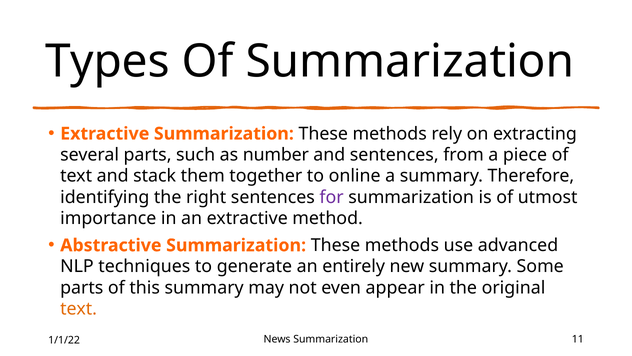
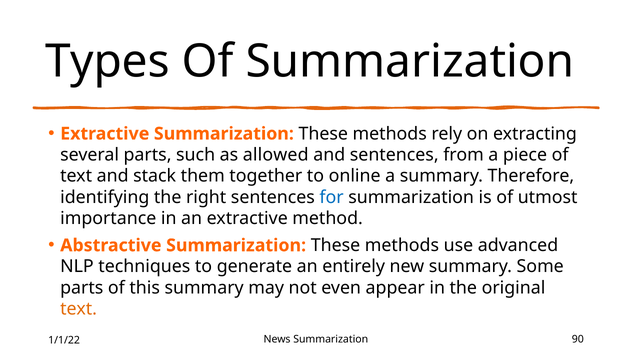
number: number -> allowed (276, 155)
for colour: purple -> blue (332, 197)
11: 11 -> 90 (578, 339)
